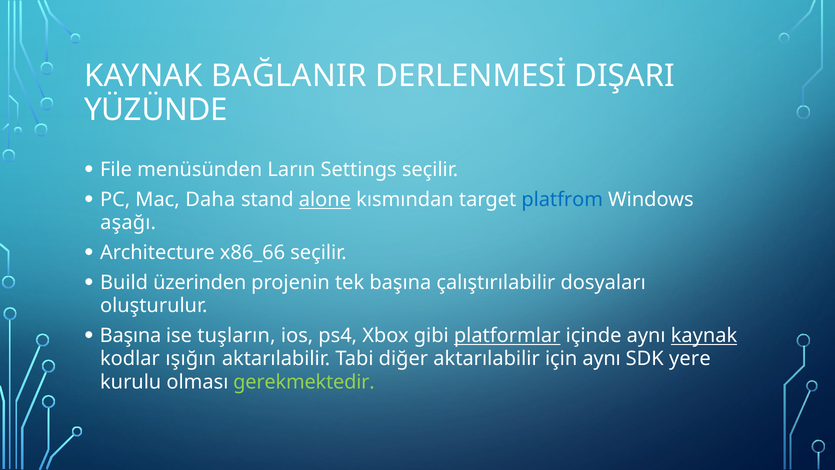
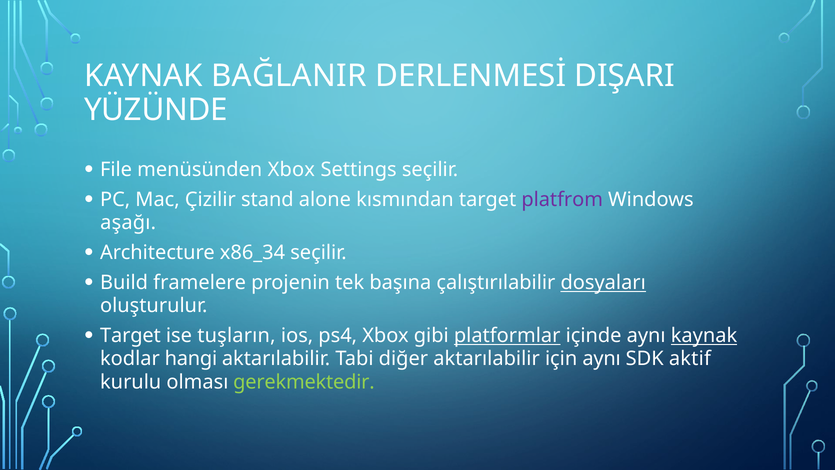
menüsünden Ların: Ların -> Xbox (291, 170)
Daha: Daha -> Çizilir (210, 200)
alone underline: present -> none (325, 200)
platfrom colour: blue -> purple (562, 200)
x86_66: x86_66 -> x86_34 (252, 253)
üzerinden: üzerinden -> framelere (200, 283)
dosyaları underline: none -> present (603, 283)
Başına: Başına -> Target (130, 336)
ışığın: ışığın -> hangi (191, 359)
yere: yere -> aktif (690, 359)
